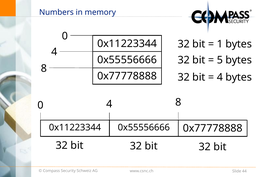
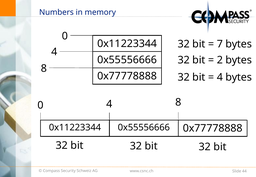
1: 1 -> 7 (220, 44)
5: 5 -> 2 (220, 60)
